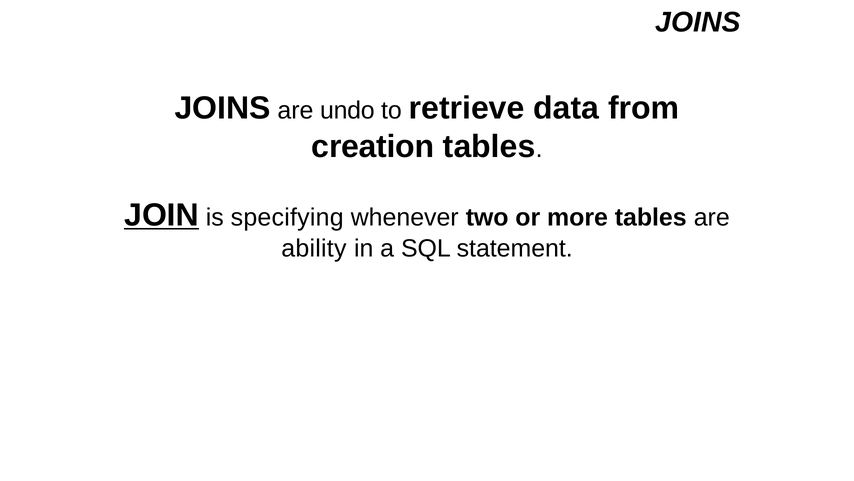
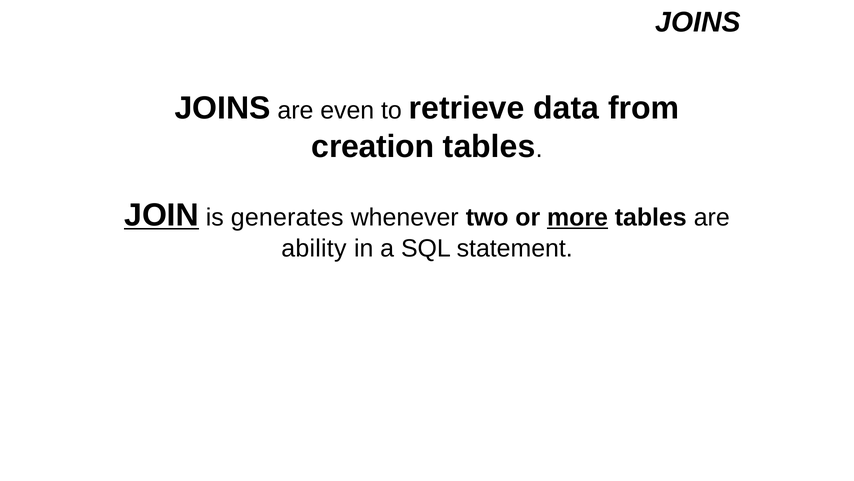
undo: undo -> even (347, 110)
specifying: specifying -> generates (287, 217)
more underline: none -> present (578, 217)
